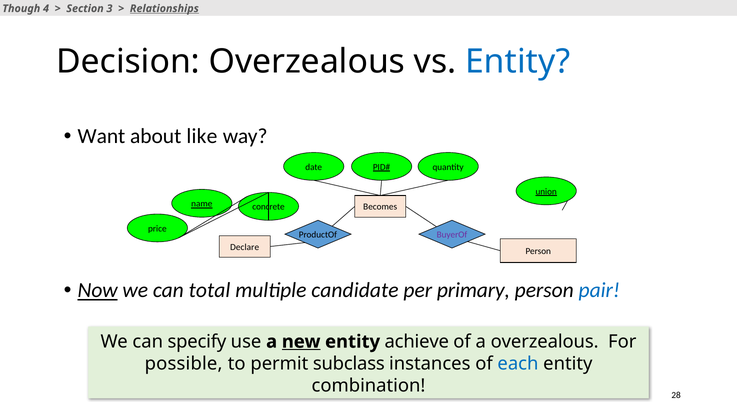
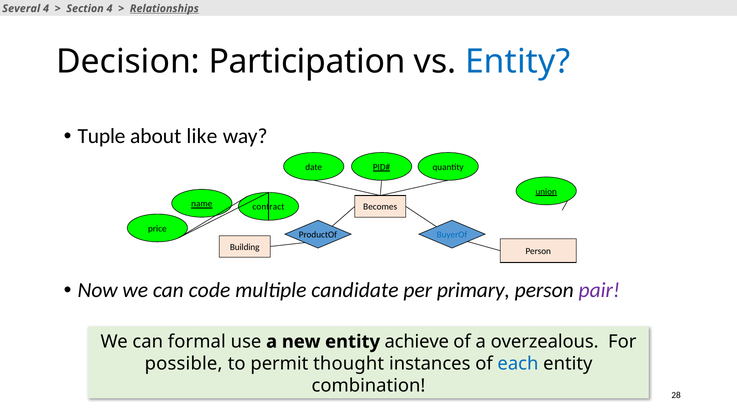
Though: Though -> Several (21, 9)
Section 3: 3 -> 4 (110, 9)
Decision Overzealous: Overzealous -> Participation (307, 62)
Want: Want -> Tuple (102, 137)
concrete: concrete -> contract (268, 207)
BuyerOf colour: purple -> blue (452, 235)
Declare: Declare -> Building (245, 247)
Now underline: present -> none (98, 291)
total: total -> code (210, 291)
pair colour: blue -> purple (599, 291)
specify: specify -> formal (197, 342)
new underline: present -> none (301, 342)
subclass: subclass -> thought (349, 364)
